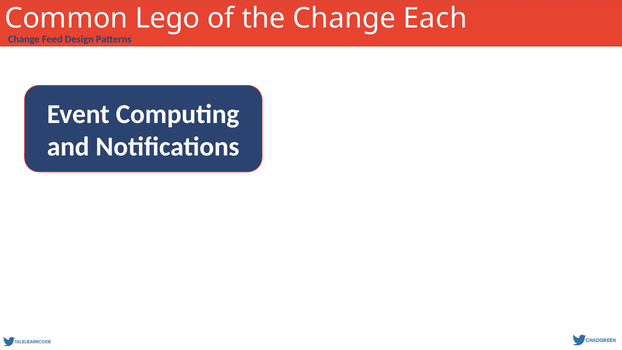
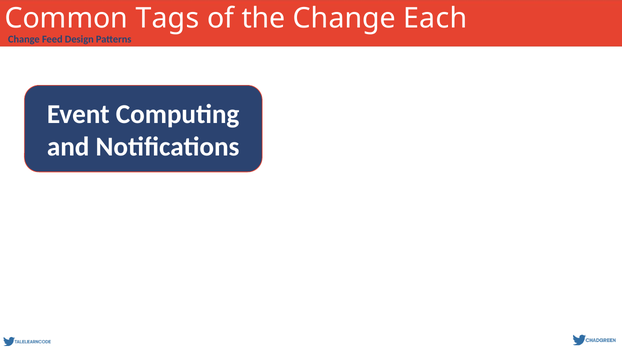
Lego: Lego -> Tags (167, 18)
